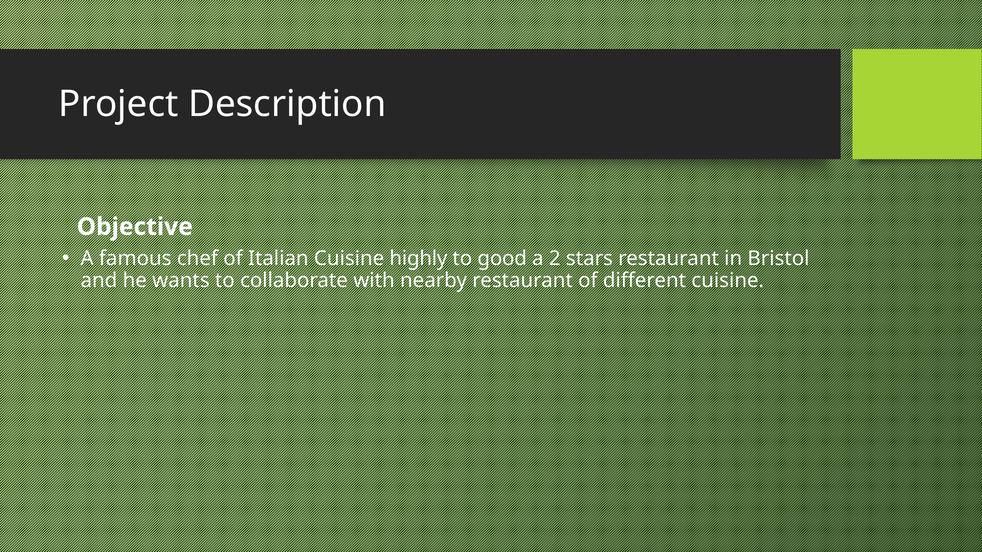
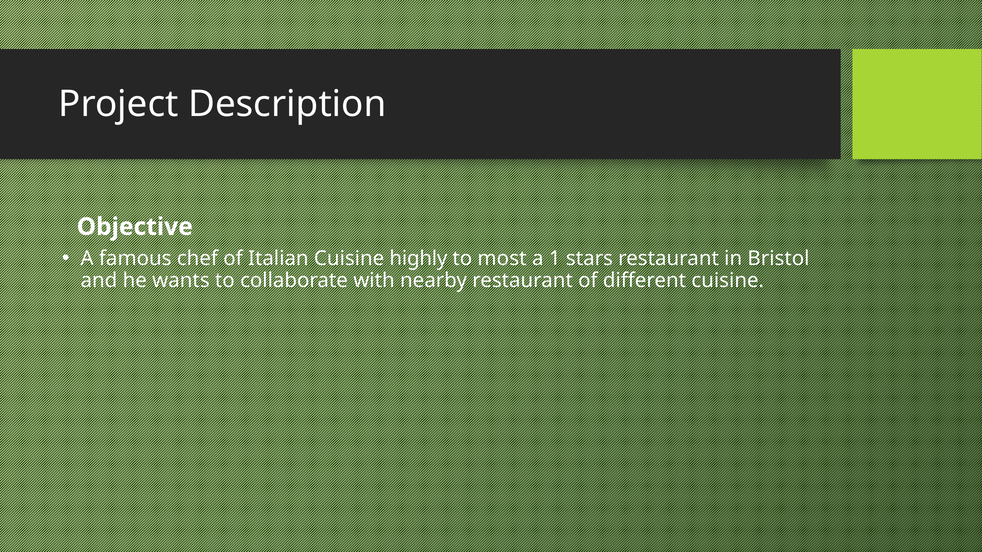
good: good -> most (502, 259)
2: 2 -> 1 (555, 259)
